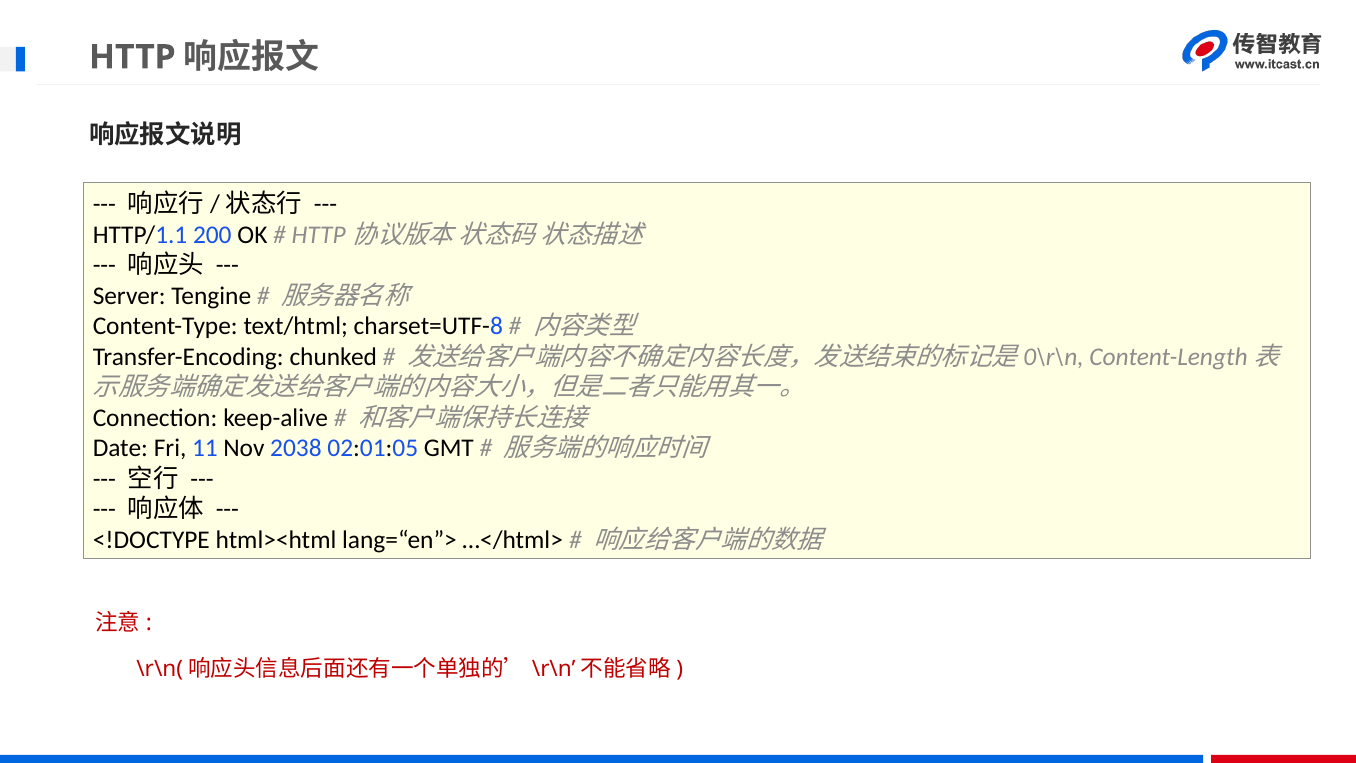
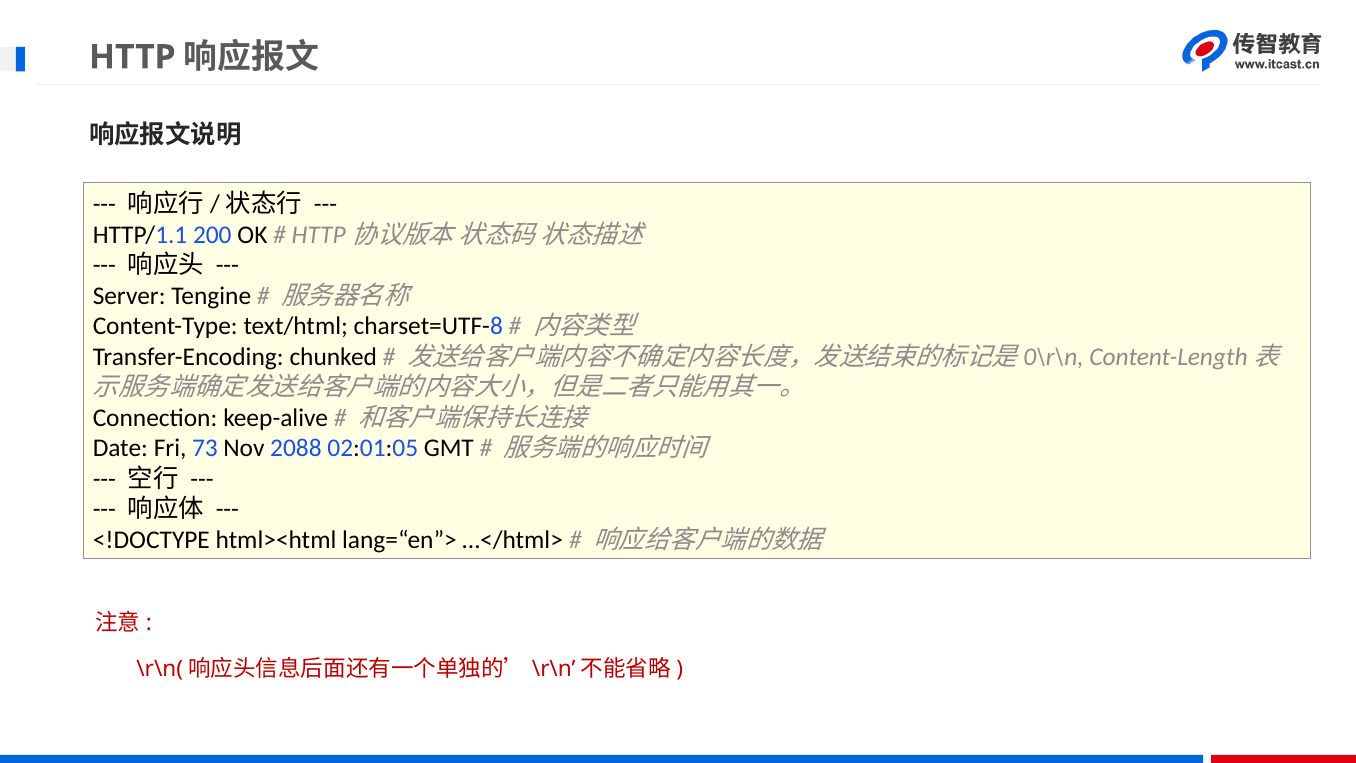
11: 11 -> 73 (205, 448)
2038: 2038 -> 2088 (296, 448)
